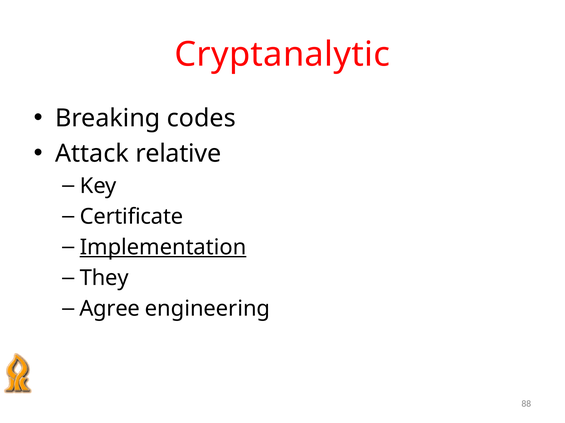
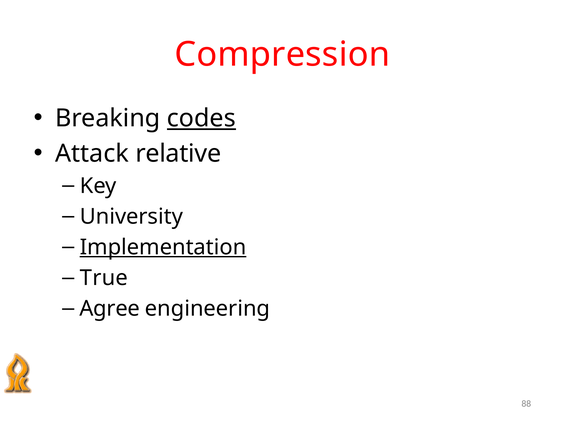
Cryptanalytic: Cryptanalytic -> Compression (282, 55)
codes underline: none -> present (201, 119)
Certificate: Certificate -> University (131, 217)
They: They -> True (104, 278)
